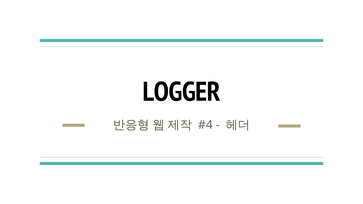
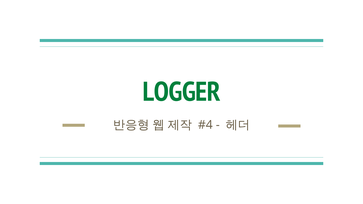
LOGGER colour: black -> green (182, 92)
